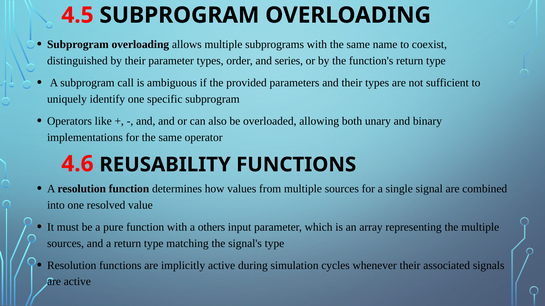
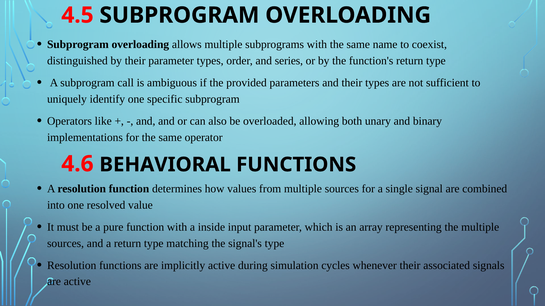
REUSABILITY: REUSABILITY -> BEHAVIORAL (165, 165)
others: others -> inside (211, 227)
